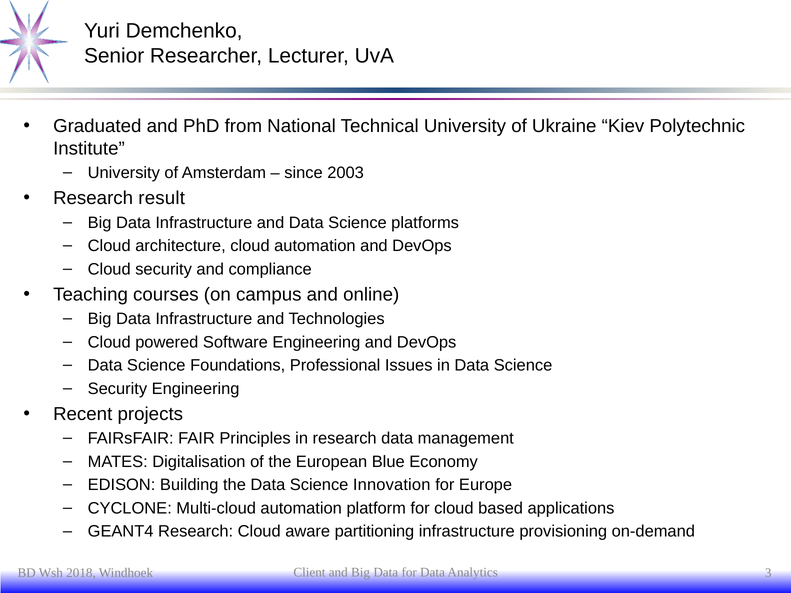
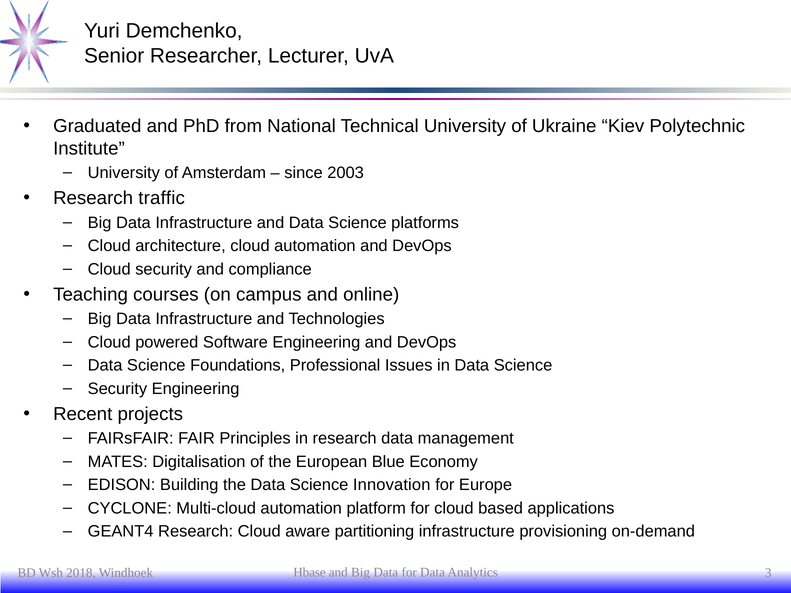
result: result -> traffic (162, 198)
Client: Client -> Hbase (310, 573)
